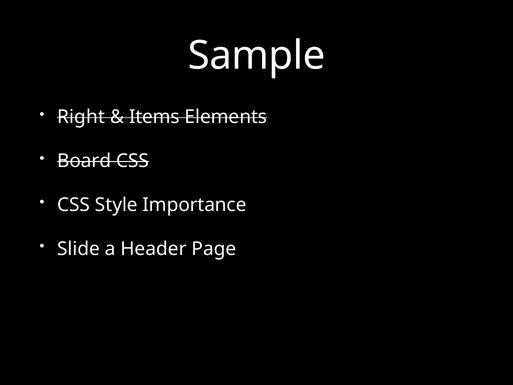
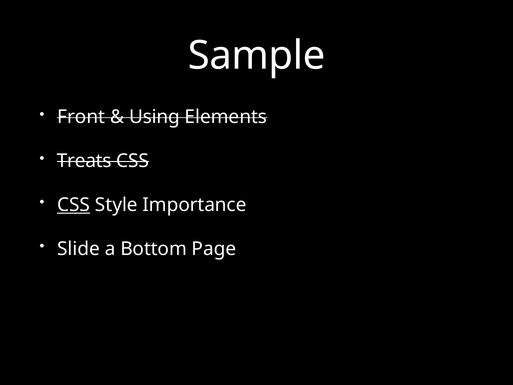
Right: Right -> Front (81, 117)
Items: Items -> Using (154, 117)
Board: Board -> Treats (84, 161)
CSS underline: none -> present (74, 205)
Header: Header -> Bottom (154, 249)
